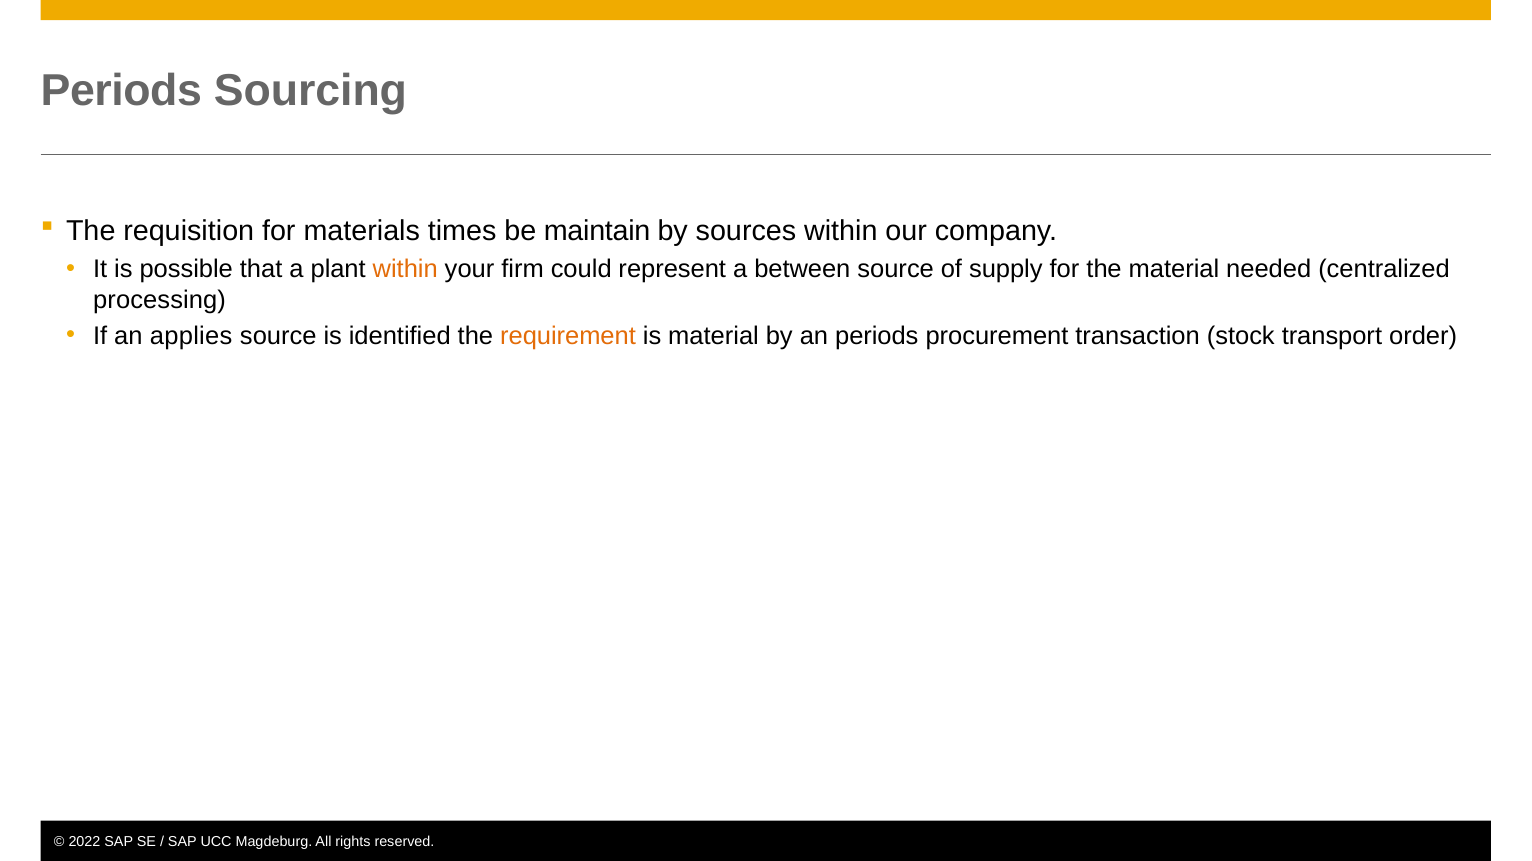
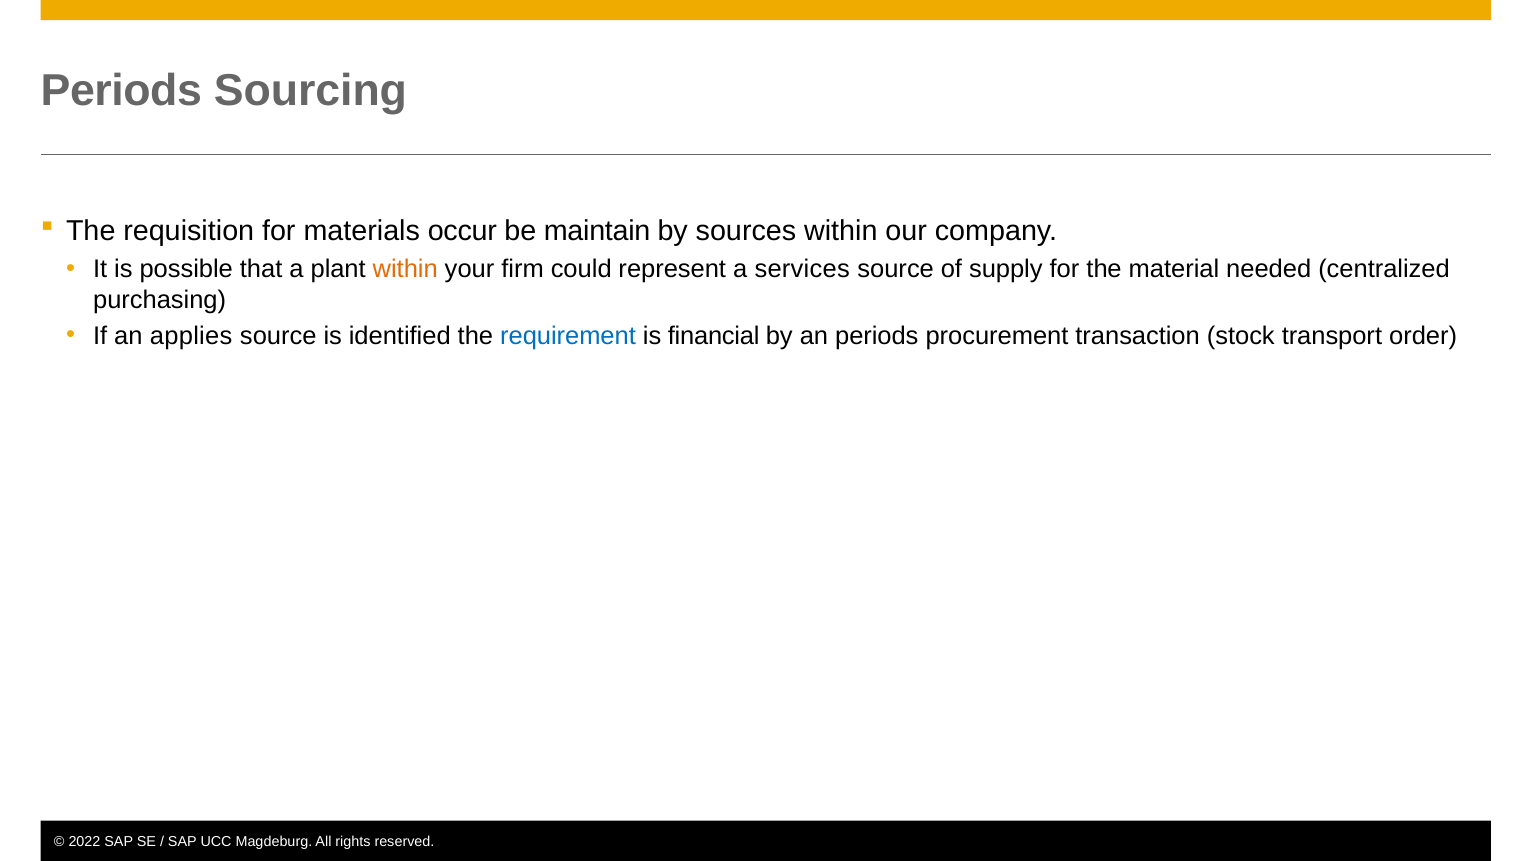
times: times -> occur (462, 232)
between: between -> services (802, 269)
processing: processing -> purchasing (160, 300)
requirement colour: orange -> blue (568, 336)
is material: material -> financial (714, 336)
